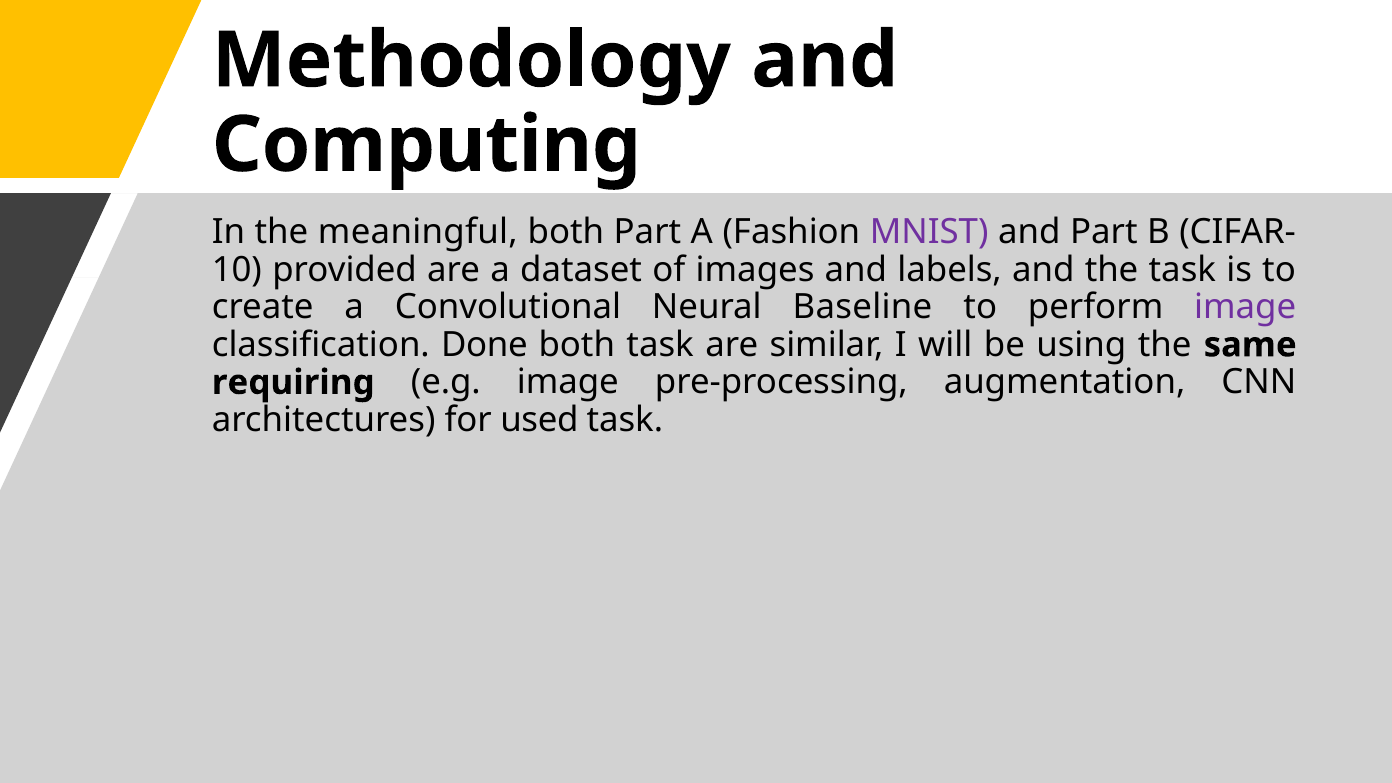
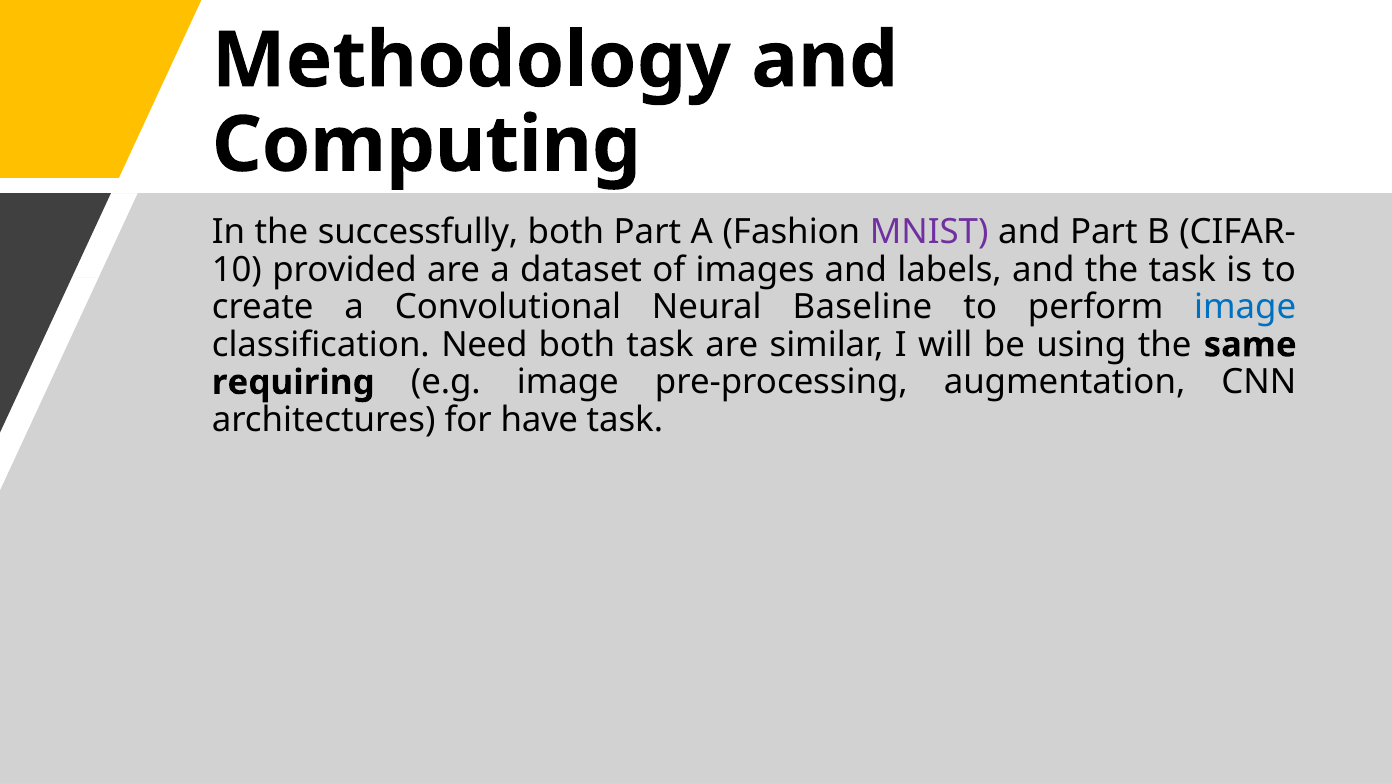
meaningful: meaningful -> successfully (418, 232)
image colour: purple -> blue (1245, 307)
Done: Done -> Need (484, 345)
used: used -> have (539, 420)
